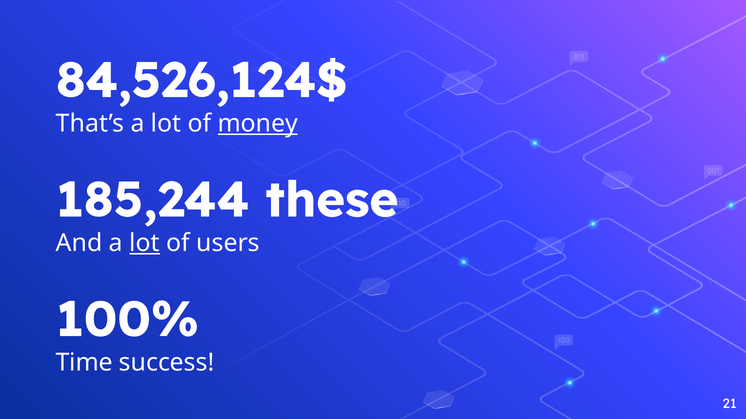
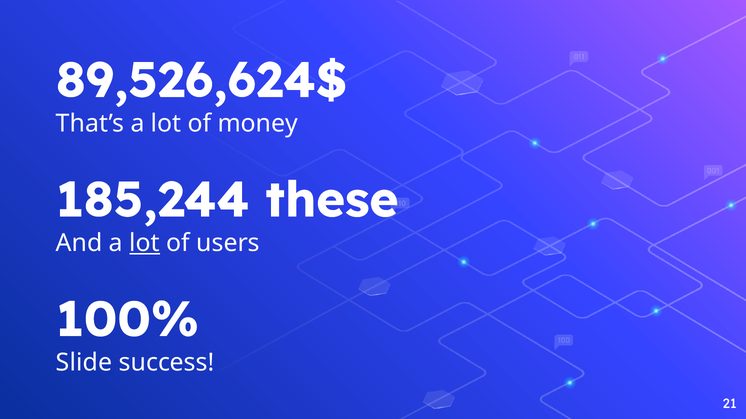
84,526,124$: 84,526,124$ -> 89,526,624$ (202, 81)
money underline: present -> none (258, 124)
Time: Time -> Slide (84, 363)
